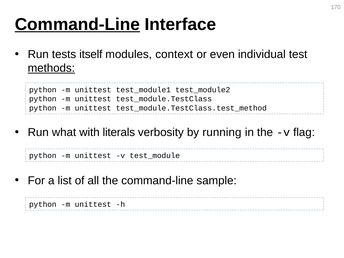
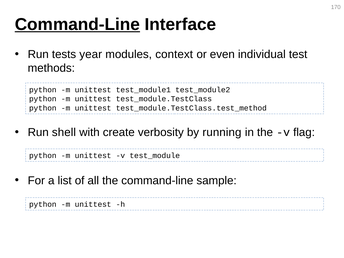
itself: itself -> year (91, 54)
methods underline: present -> none (51, 68)
what: what -> shell (64, 132)
literals: literals -> create (119, 132)
